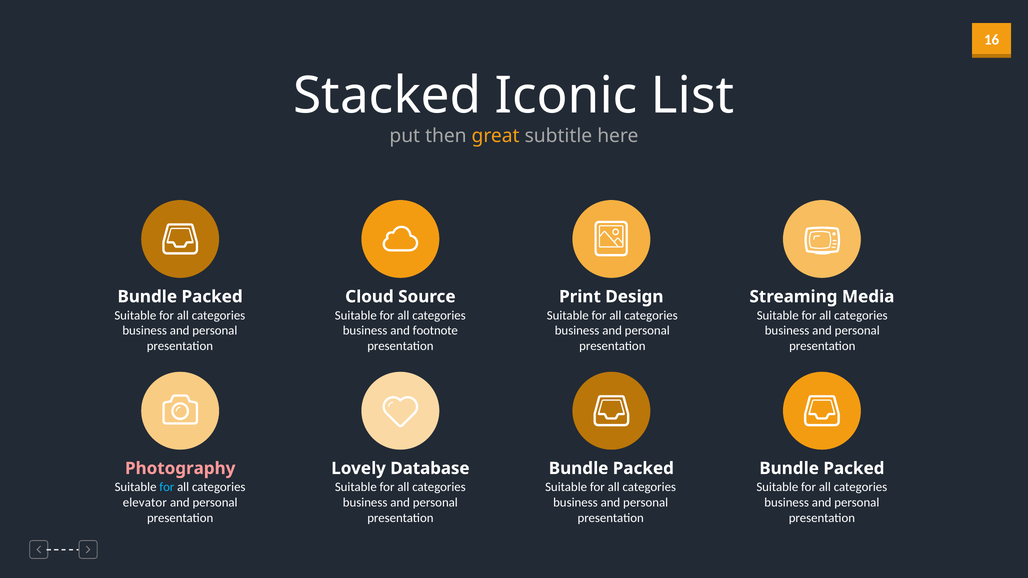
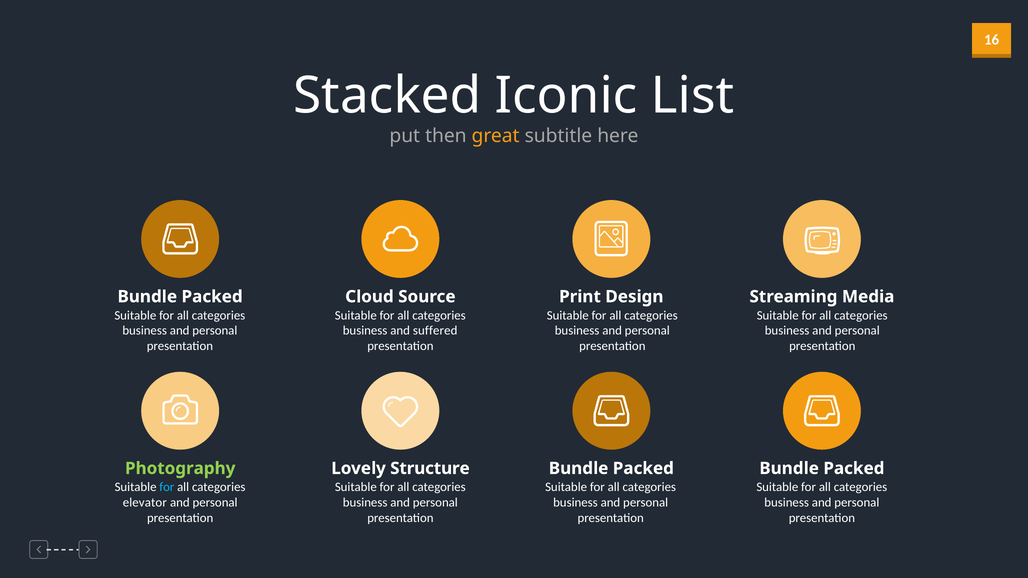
footnote: footnote -> suffered (435, 331)
Photography colour: pink -> light green (180, 469)
Database: Database -> Structure (430, 469)
